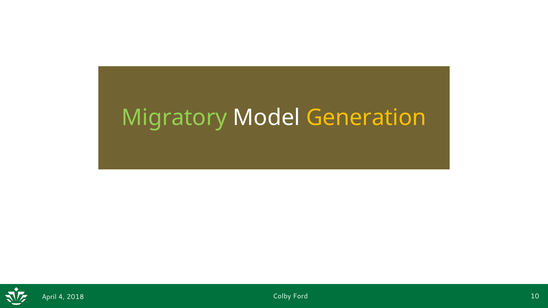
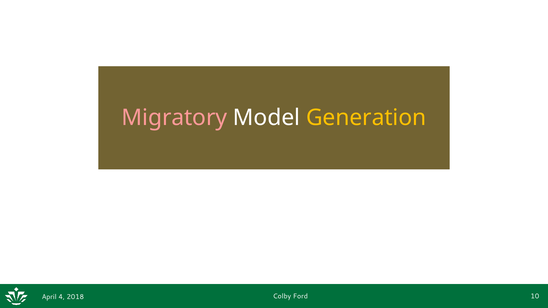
Migratory colour: light green -> pink (174, 118)
